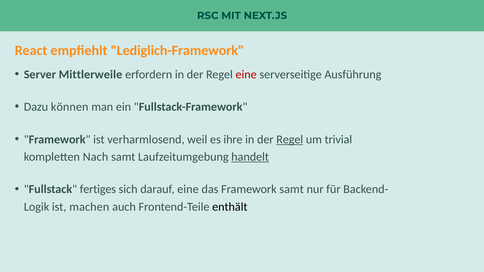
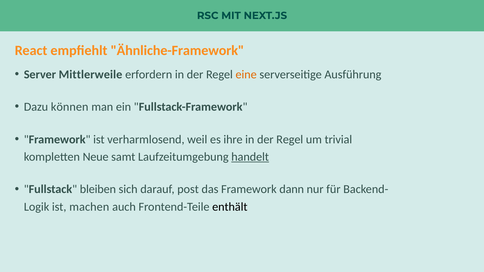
Lediglich-Framework: Lediglich-Framework -> Ähnliche-Framework (177, 51)
eine colour: red -> orange (246, 74)
Regel underline: present -> none (290, 140)
Nach: Nach -> Neue (96, 157)
fertiges: fertiges -> bleiben (98, 190)
darauf eine: eine -> post (188, 190)
Framework samt: samt -> dann (292, 190)
